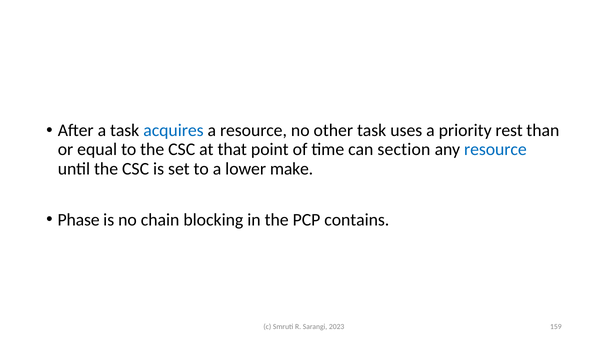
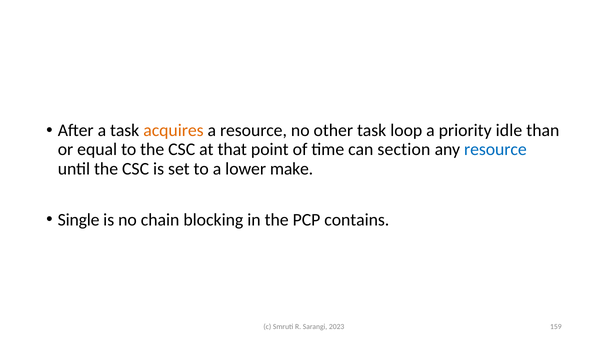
acquires colour: blue -> orange (173, 130)
uses: uses -> loop (406, 130)
rest: rest -> idle (509, 130)
Phase: Phase -> Single (79, 220)
